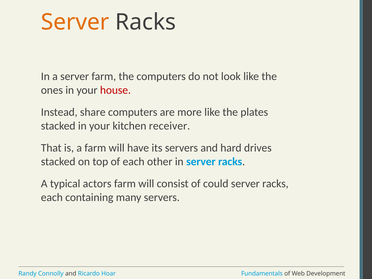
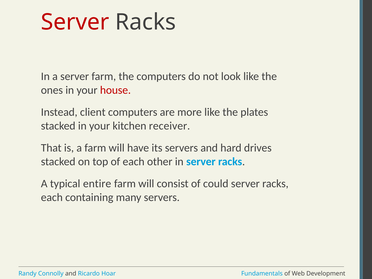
Server colour: orange -> red (75, 22)
share: share -> client (93, 112)
actors: actors -> entire (97, 184)
